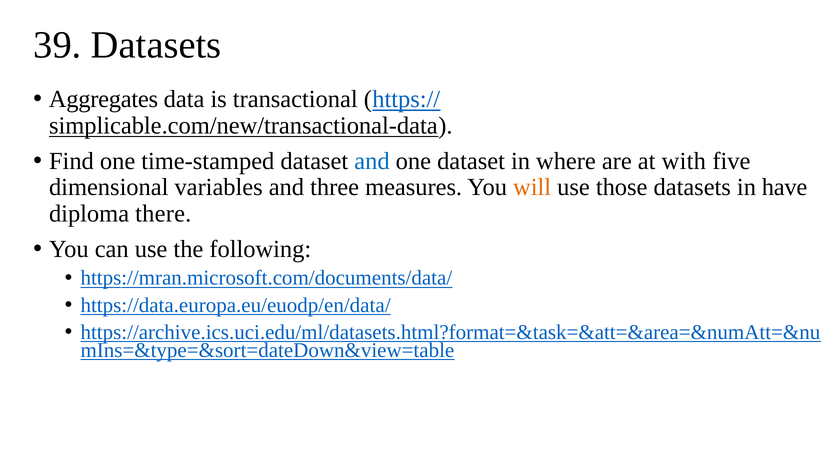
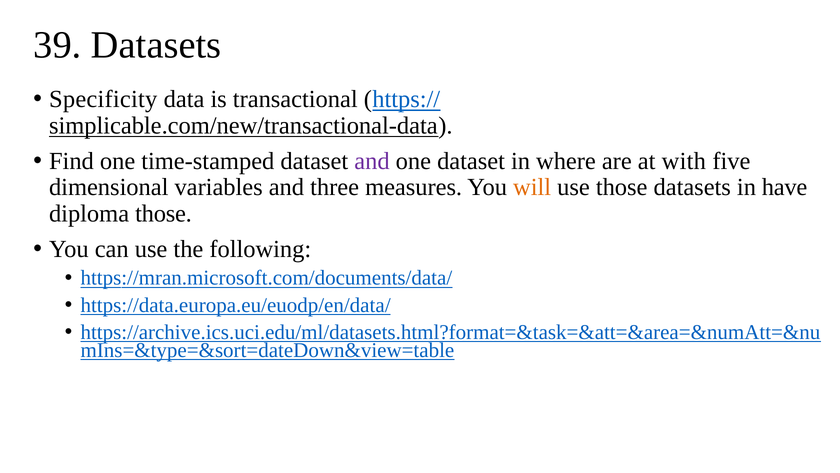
Aggregates: Aggregates -> Specificity (103, 99)
and colour: blue -> purple (372, 161)
diploma there: there -> those (163, 214)
